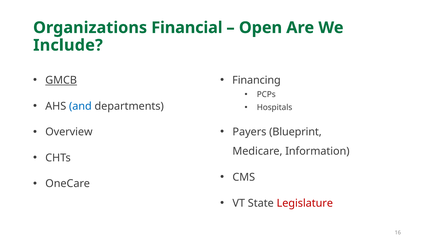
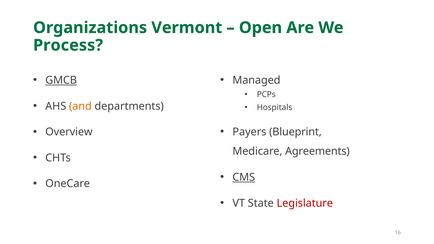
Financial: Financial -> Vermont (187, 28)
Include: Include -> Process (68, 45)
Financing: Financing -> Managed (256, 80)
and colour: blue -> orange (80, 106)
Information: Information -> Agreements (317, 151)
CMS underline: none -> present (244, 177)
